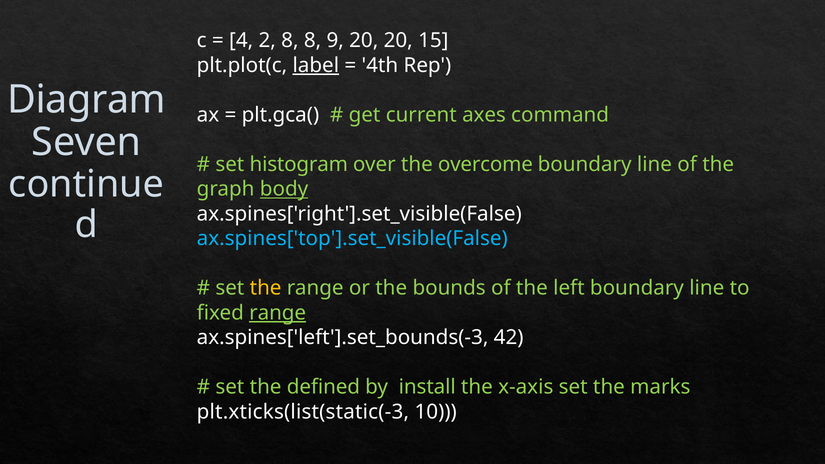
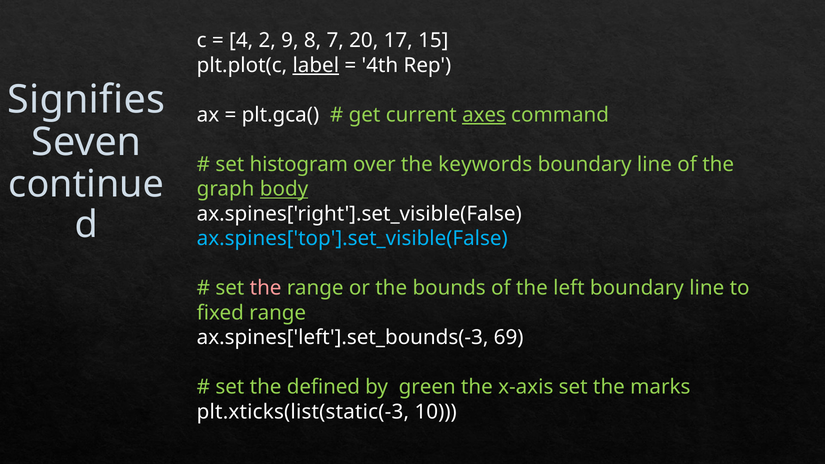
2 8: 8 -> 9 (290, 41)
9: 9 -> 7 (335, 41)
20 20: 20 -> 17 (398, 41)
Diagram: Diagram -> Signifies (86, 100)
axes underline: none -> present (484, 115)
overcome: overcome -> keywords (485, 164)
the colour: yellow -> pink (266, 288)
range underline: present -> none (278, 313)
42: 42 -> 69 (509, 338)
install: install -> green (427, 387)
